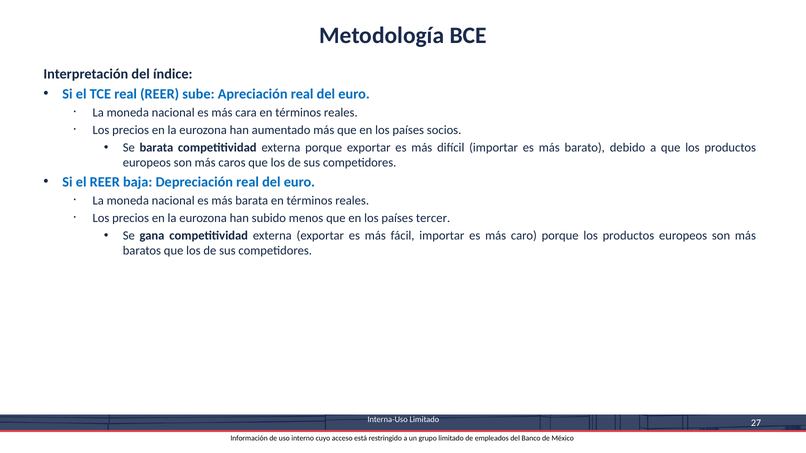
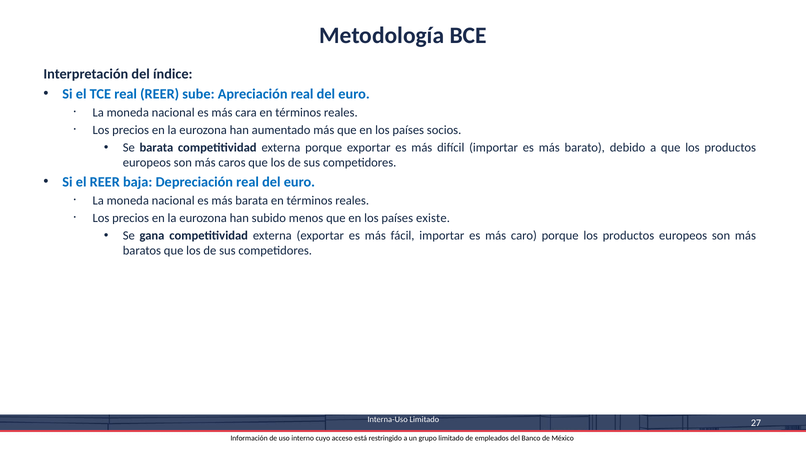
tercer: tercer -> existe (433, 218)
